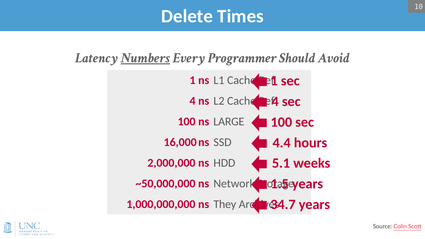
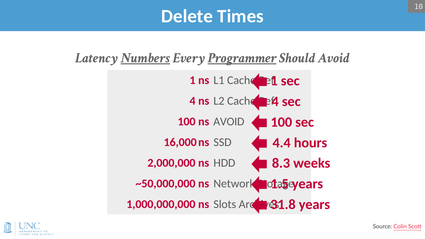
Programmer underline: none -> present (242, 58)
ns LARGE: LARGE -> AVOID (229, 122)
5.1: 5.1 -> 8.3 (281, 163)
34.7: 34.7 -> 31.8 (283, 204)
They: They -> Slots (225, 204)
